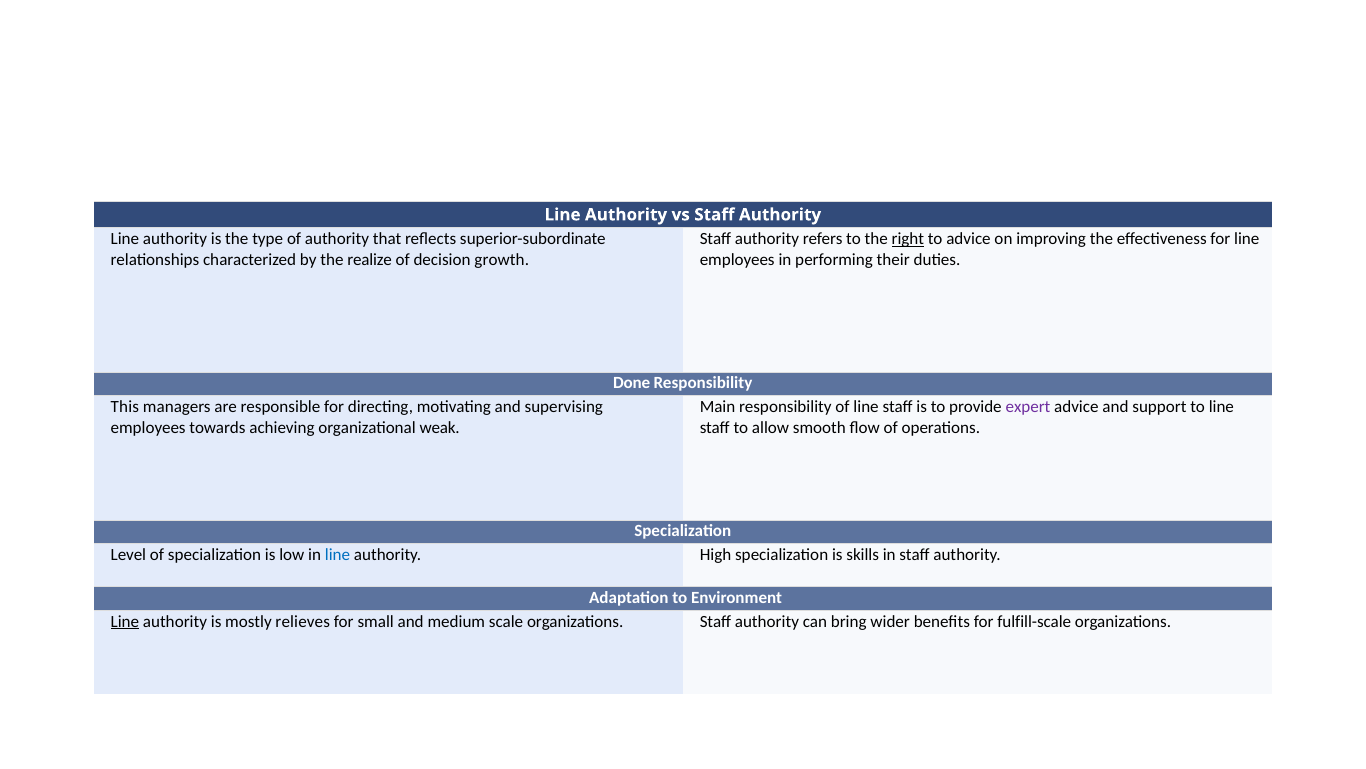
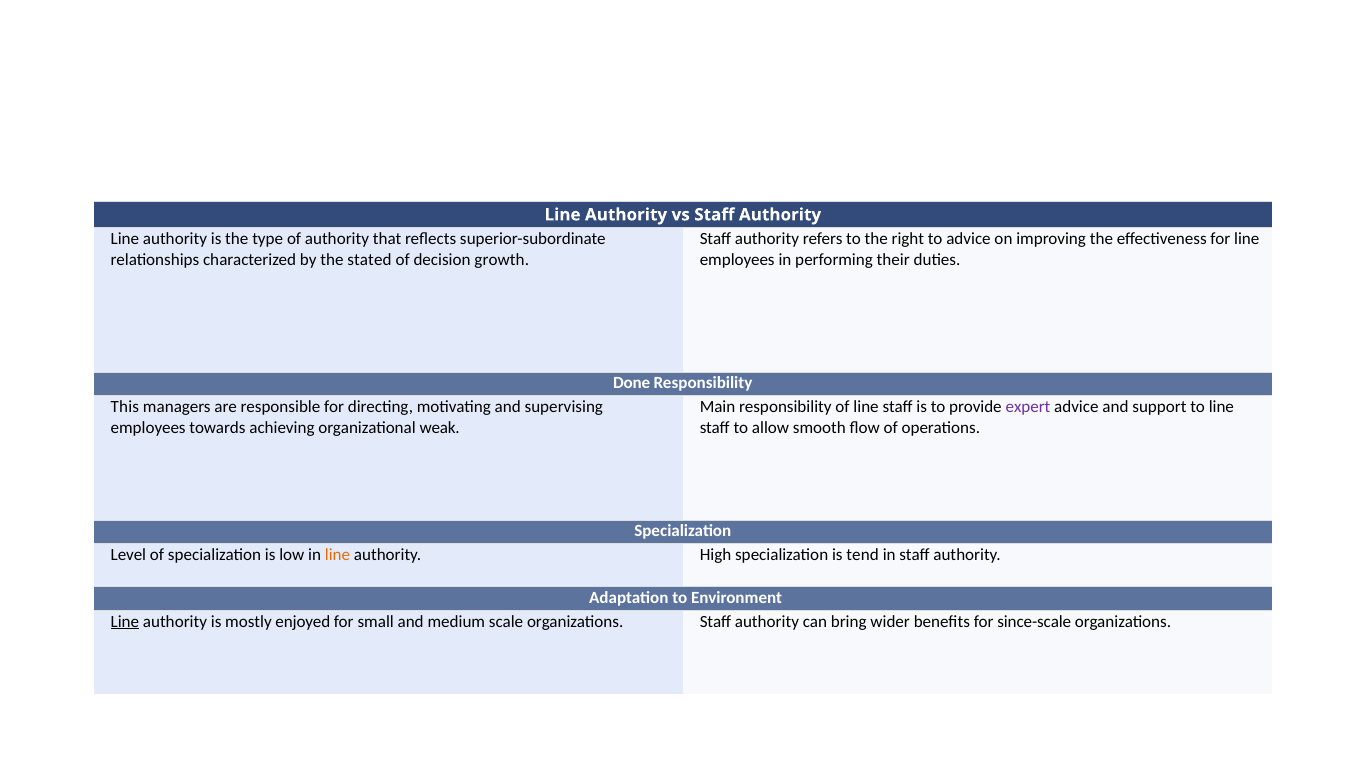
right underline: present -> none (908, 239)
realize: realize -> stated (369, 259)
line colour: blue -> orange (337, 554)
skills: skills -> tend (863, 554)
relieves: relieves -> enjoyed (303, 621)
fulfill-scale: fulfill-scale -> since-scale (1034, 621)
